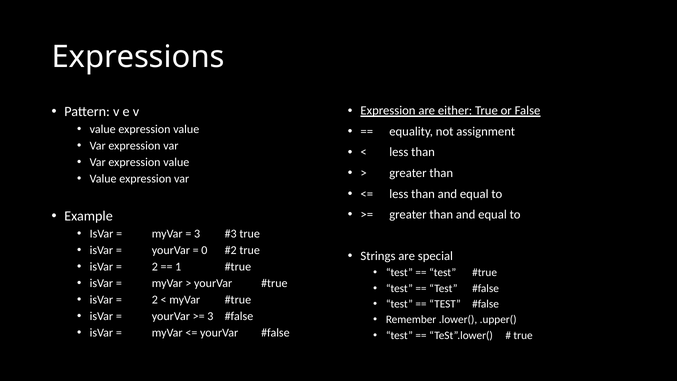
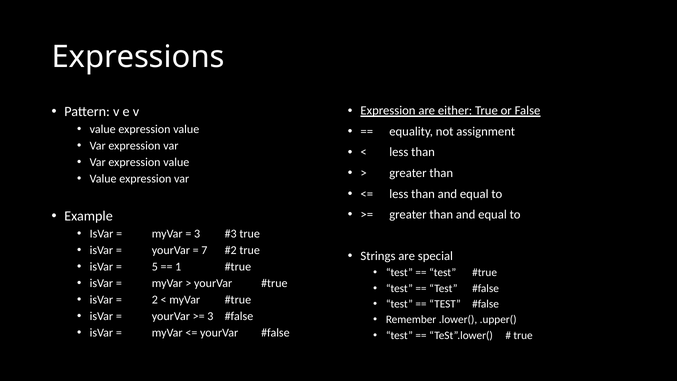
0: 0 -> 7 (204, 250)
2: 2 -> 5 (155, 267)
